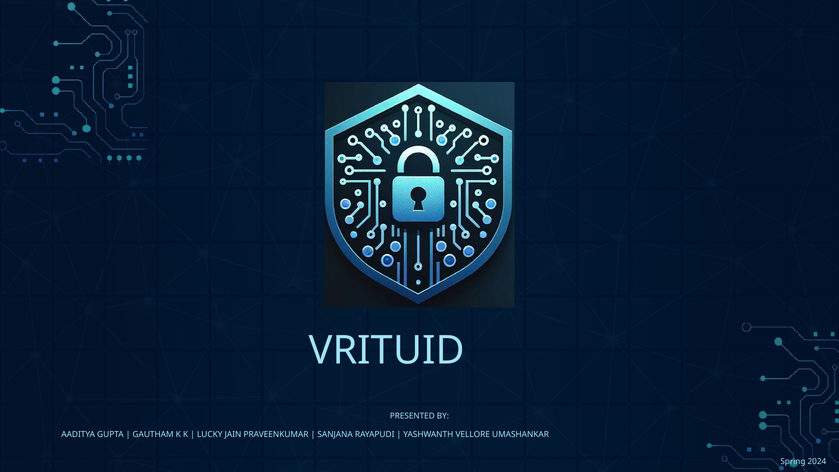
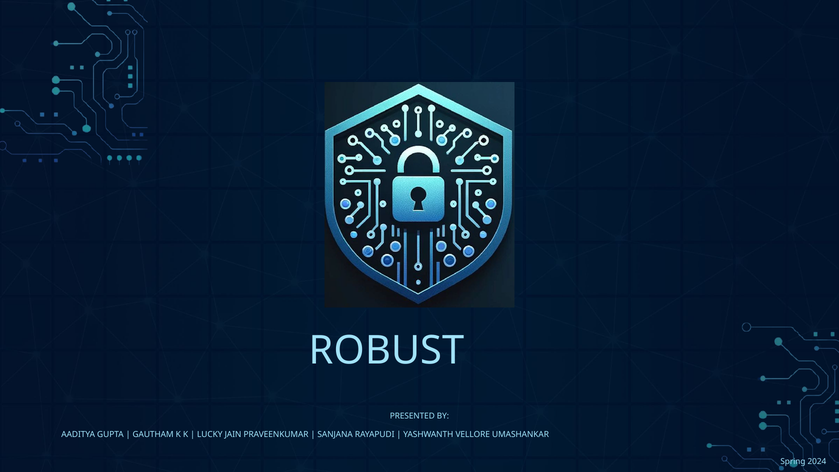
VRITUID: VRITUID -> ROBUST (387, 351)
